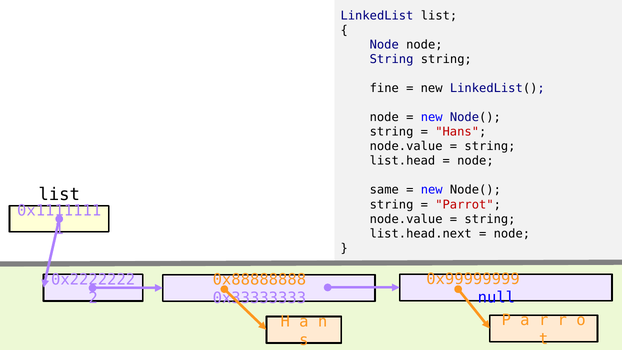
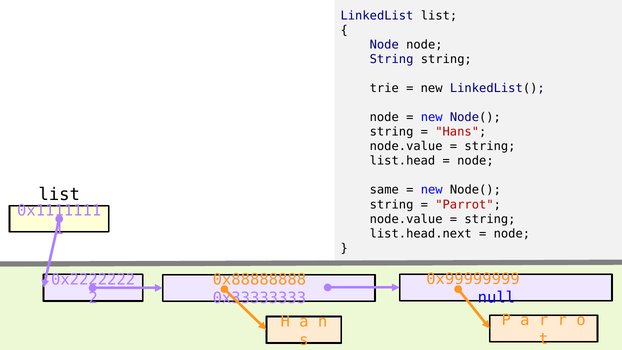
fine: fine -> trie (384, 88)
